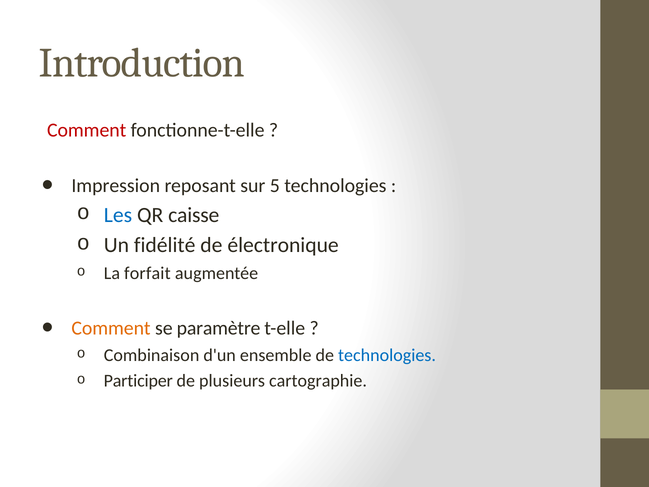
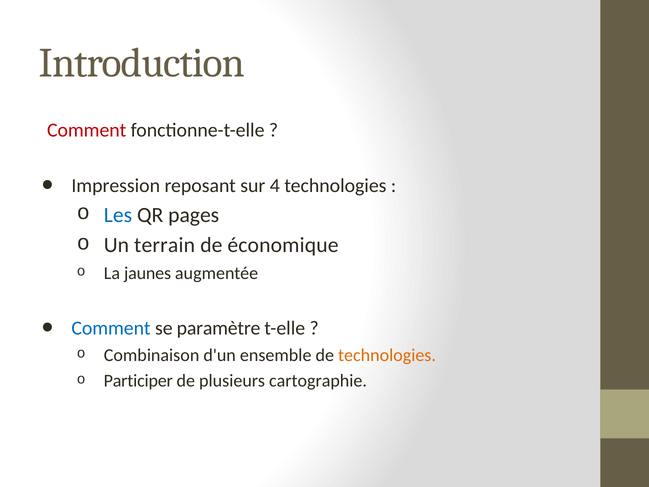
5: 5 -> 4 (275, 186)
caisse: caisse -> pages (194, 215)
fidélité: fidélité -> terrain (165, 245)
électronique: électronique -> économique (283, 245)
forfait: forfait -> jaunes (148, 273)
Comment colour: orange -> blue (111, 328)
technologies colour: blue -> orange (387, 355)
